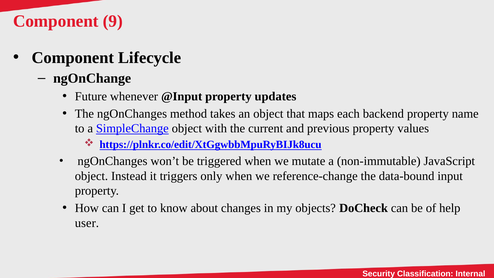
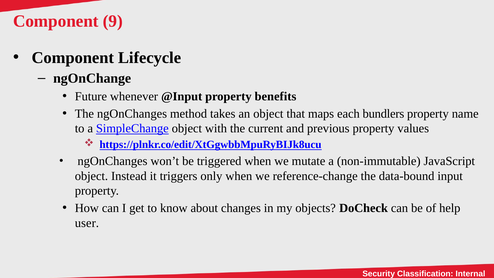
updates: updates -> benefits (276, 96)
backend: backend -> bundlers (383, 114)
